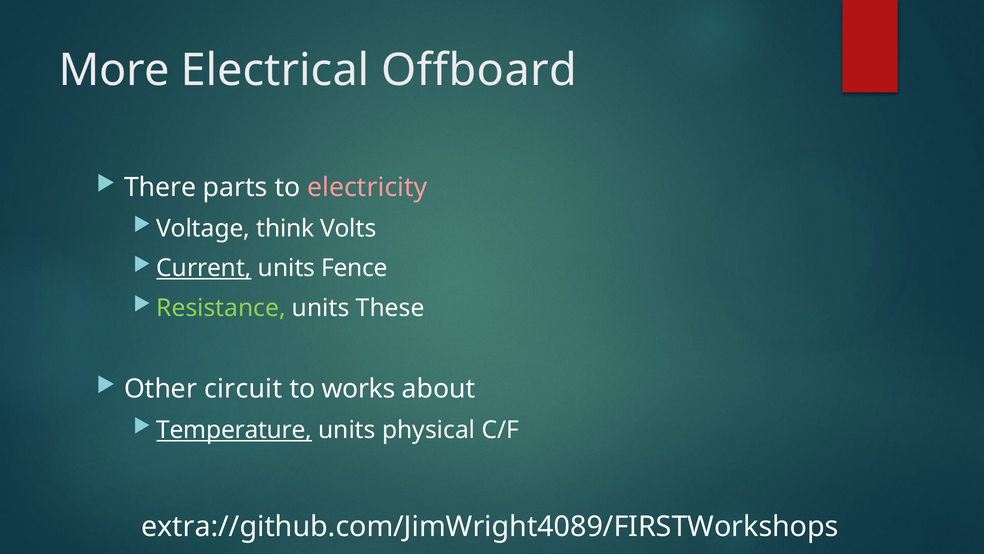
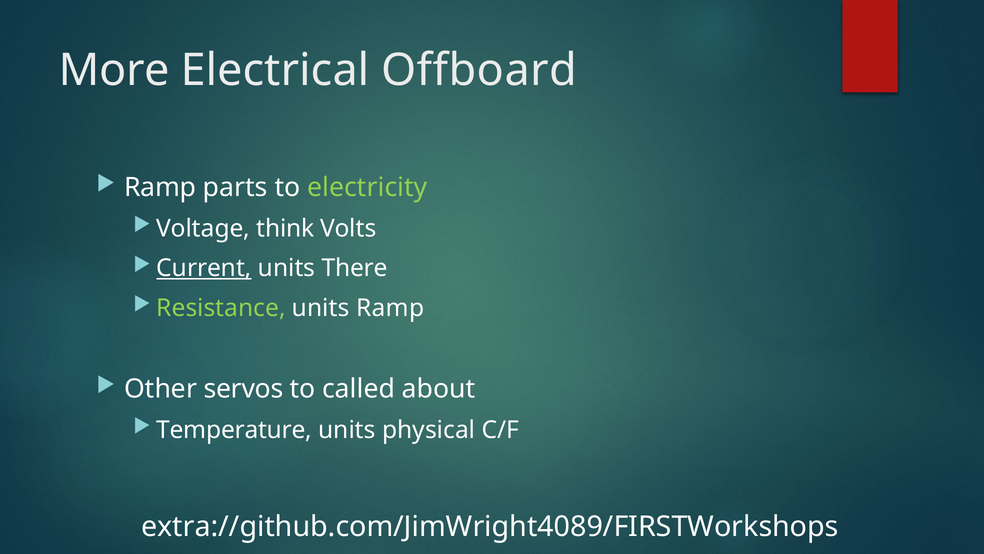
There: There -> Ramp (160, 187)
electricity colour: pink -> light green (367, 187)
Fence: Fence -> There (355, 268)
units These: These -> Ramp (390, 308)
circuit: circuit -> servos (243, 389)
works: works -> called (359, 389)
Temperature underline: present -> none (234, 430)
